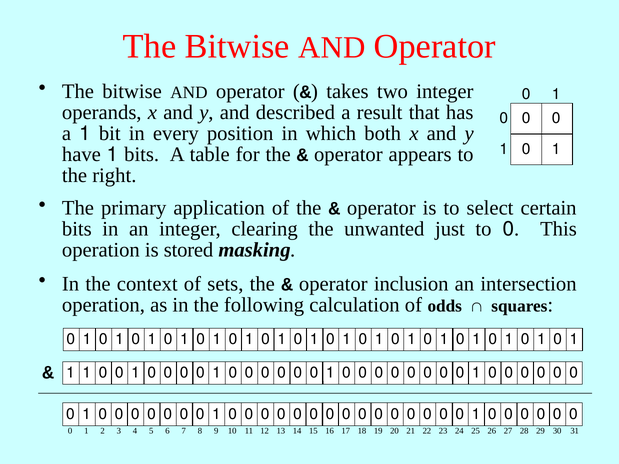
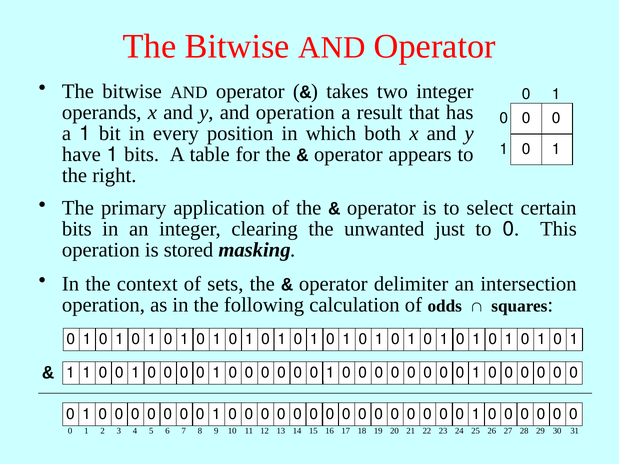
and described: described -> operation (295, 112)
inclusion: inclusion -> delimiter (411, 284)
